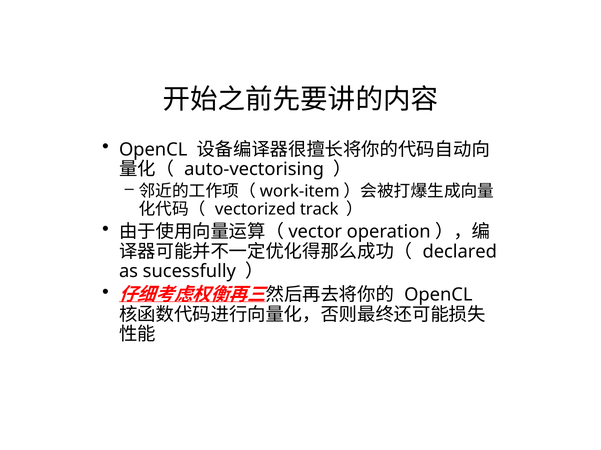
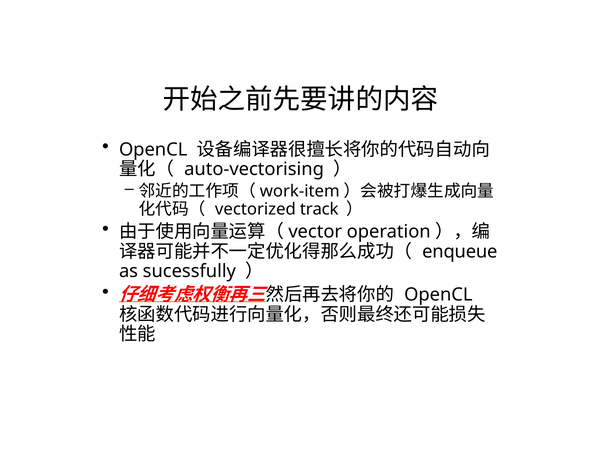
declared: declared -> enqueue (460, 252)
